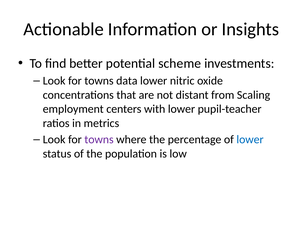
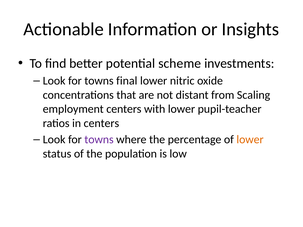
data: data -> final (127, 81)
in metrics: metrics -> centers (101, 123)
lower colour: blue -> orange (250, 140)
